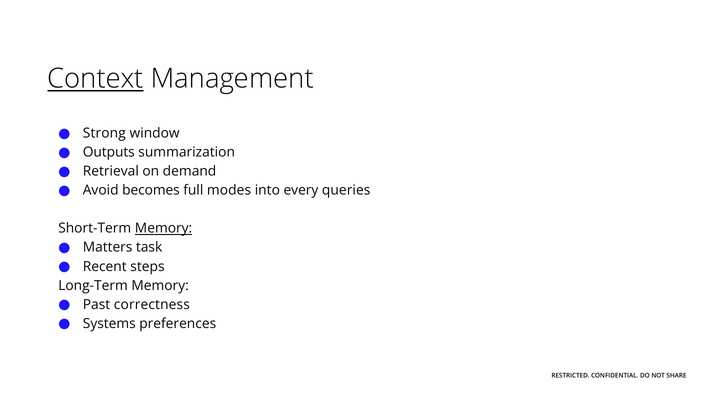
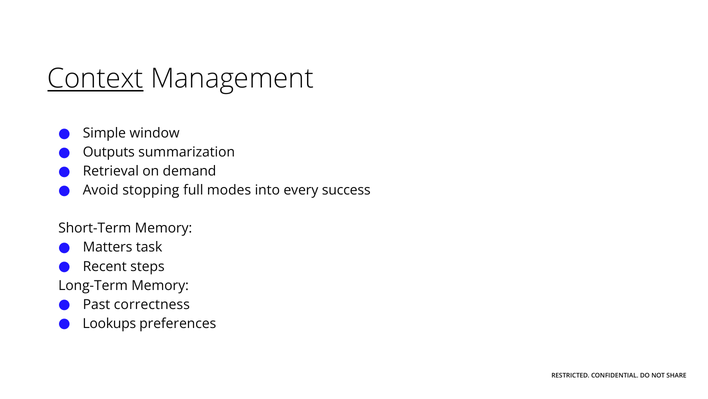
Strong: Strong -> Simple (104, 133)
becomes: becomes -> stopping (151, 190)
queries: queries -> success (346, 190)
Memory underline: present -> none (164, 228)
Systems: Systems -> Lookups (109, 323)
